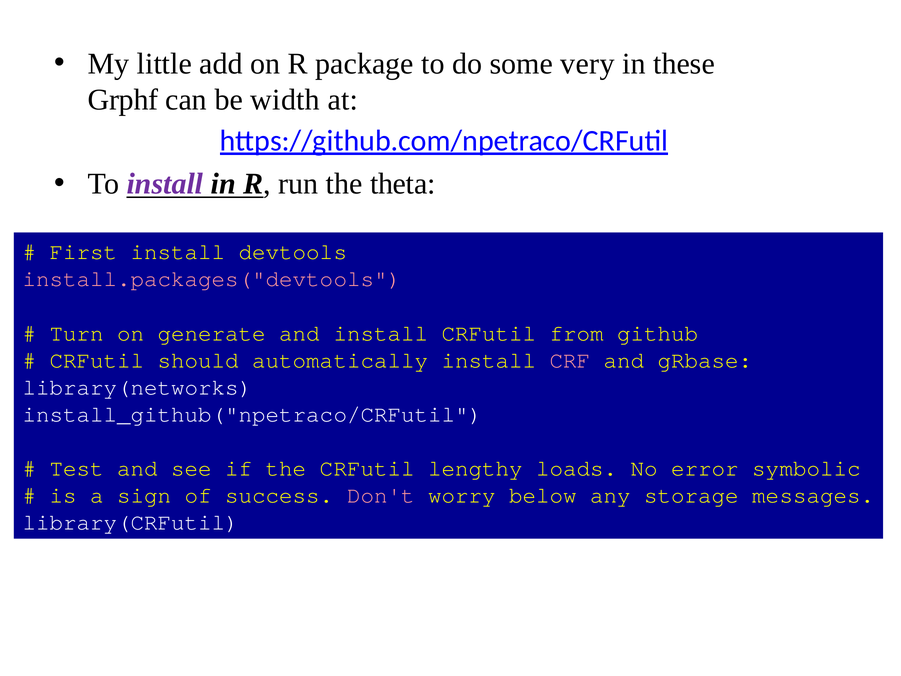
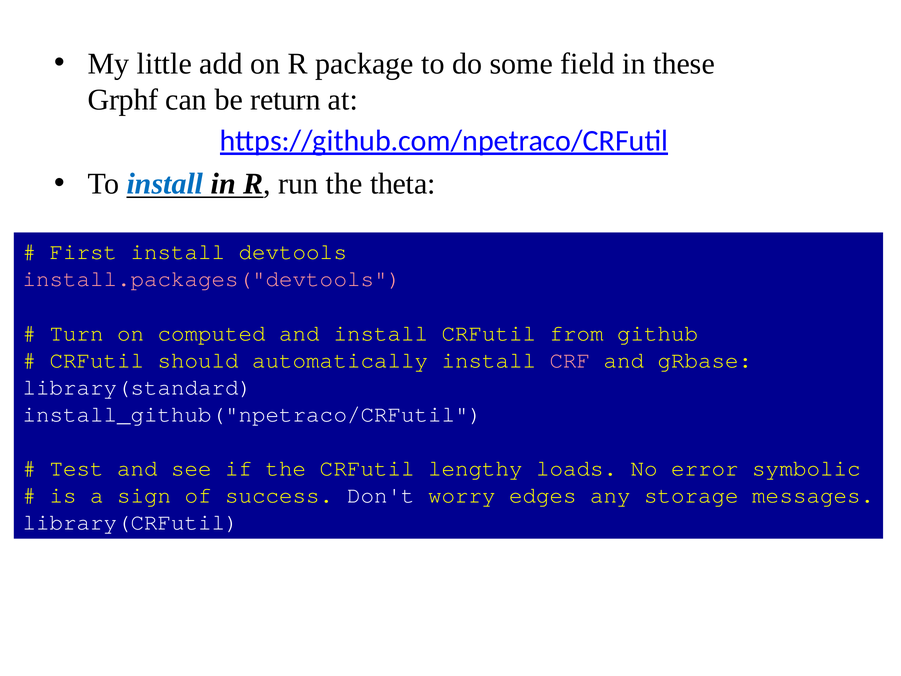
very: very -> field (588, 64)
width: width -> return (285, 100)
install colour: purple -> blue (165, 184)
generate: generate -> computed (212, 333)
library(networks: library(networks -> library(standard (138, 387)
Don't colour: pink -> white (381, 495)
below: below -> edges (543, 495)
